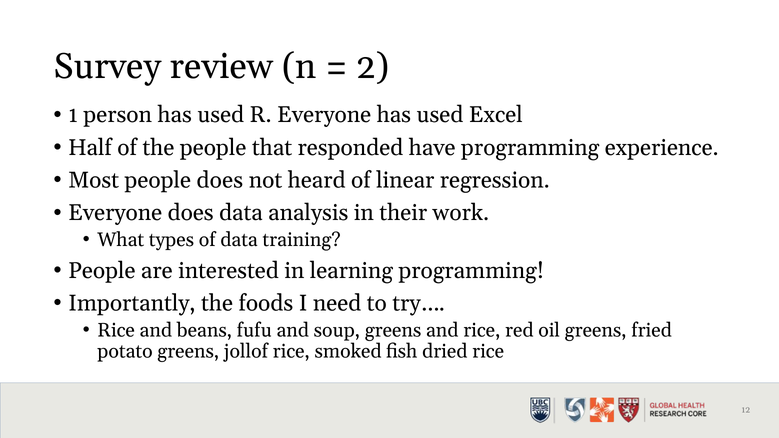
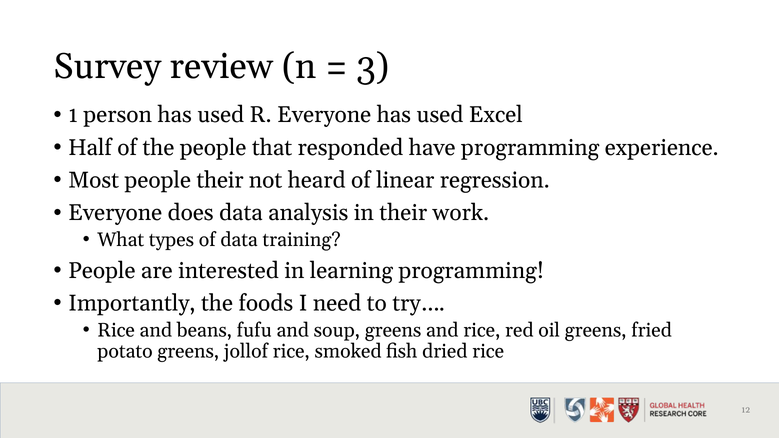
2: 2 -> 3 (373, 66)
people does: does -> their (220, 180)
